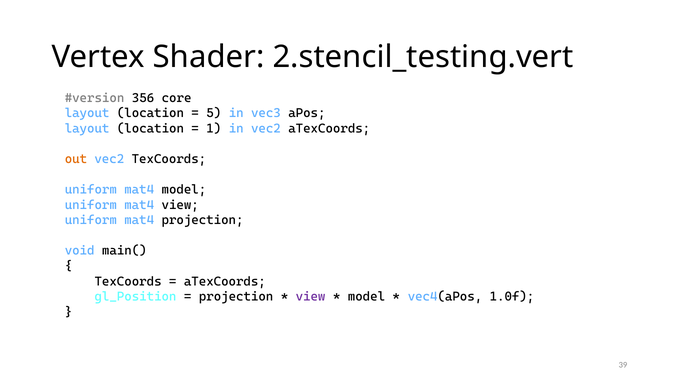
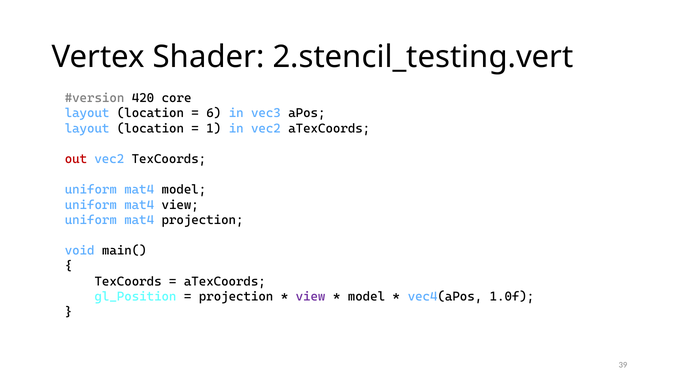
356: 356 -> 420 (143, 98)
5: 5 -> 6 (214, 113)
out colour: orange -> red (76, 159)
